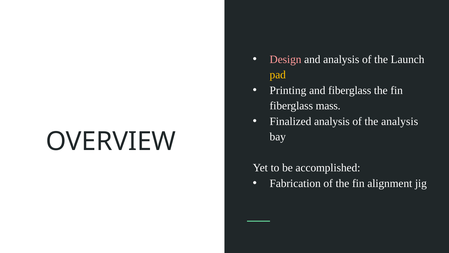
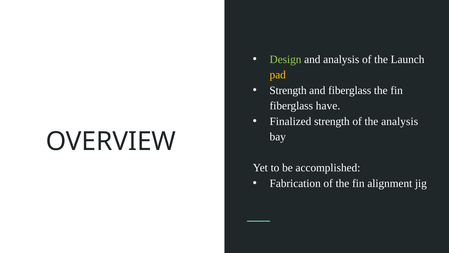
Design colour: pink -> light green (286, 59)
Printing: Printing -> Strength (288, 90)
mass: mass -> have (328, 106)
Finalized analysis: analysis -> strength (332, 121)
